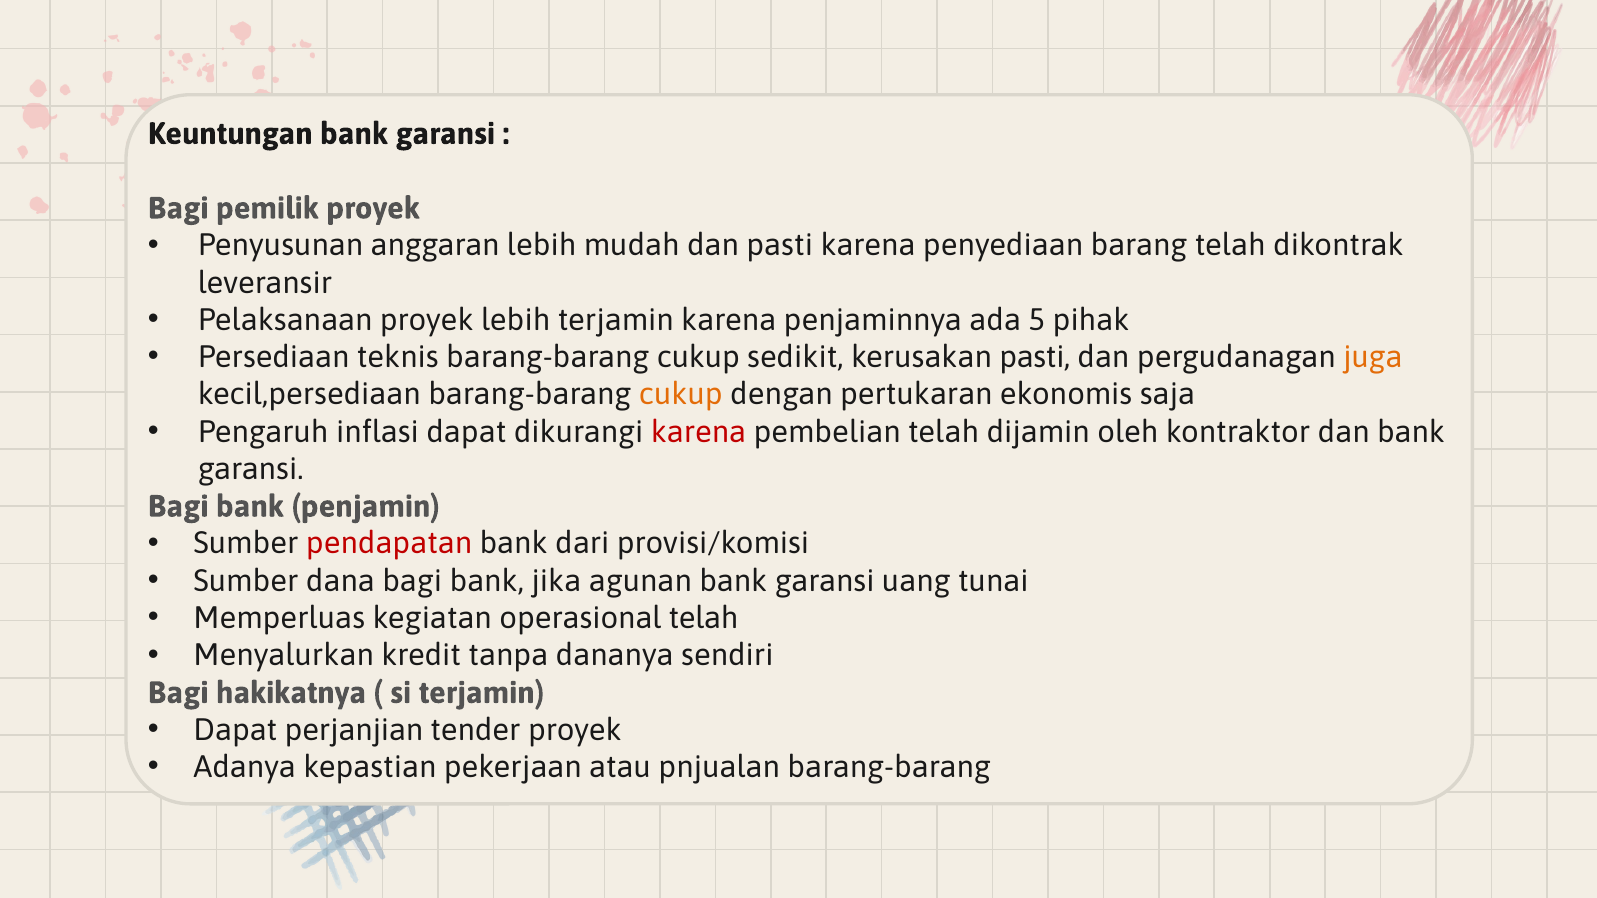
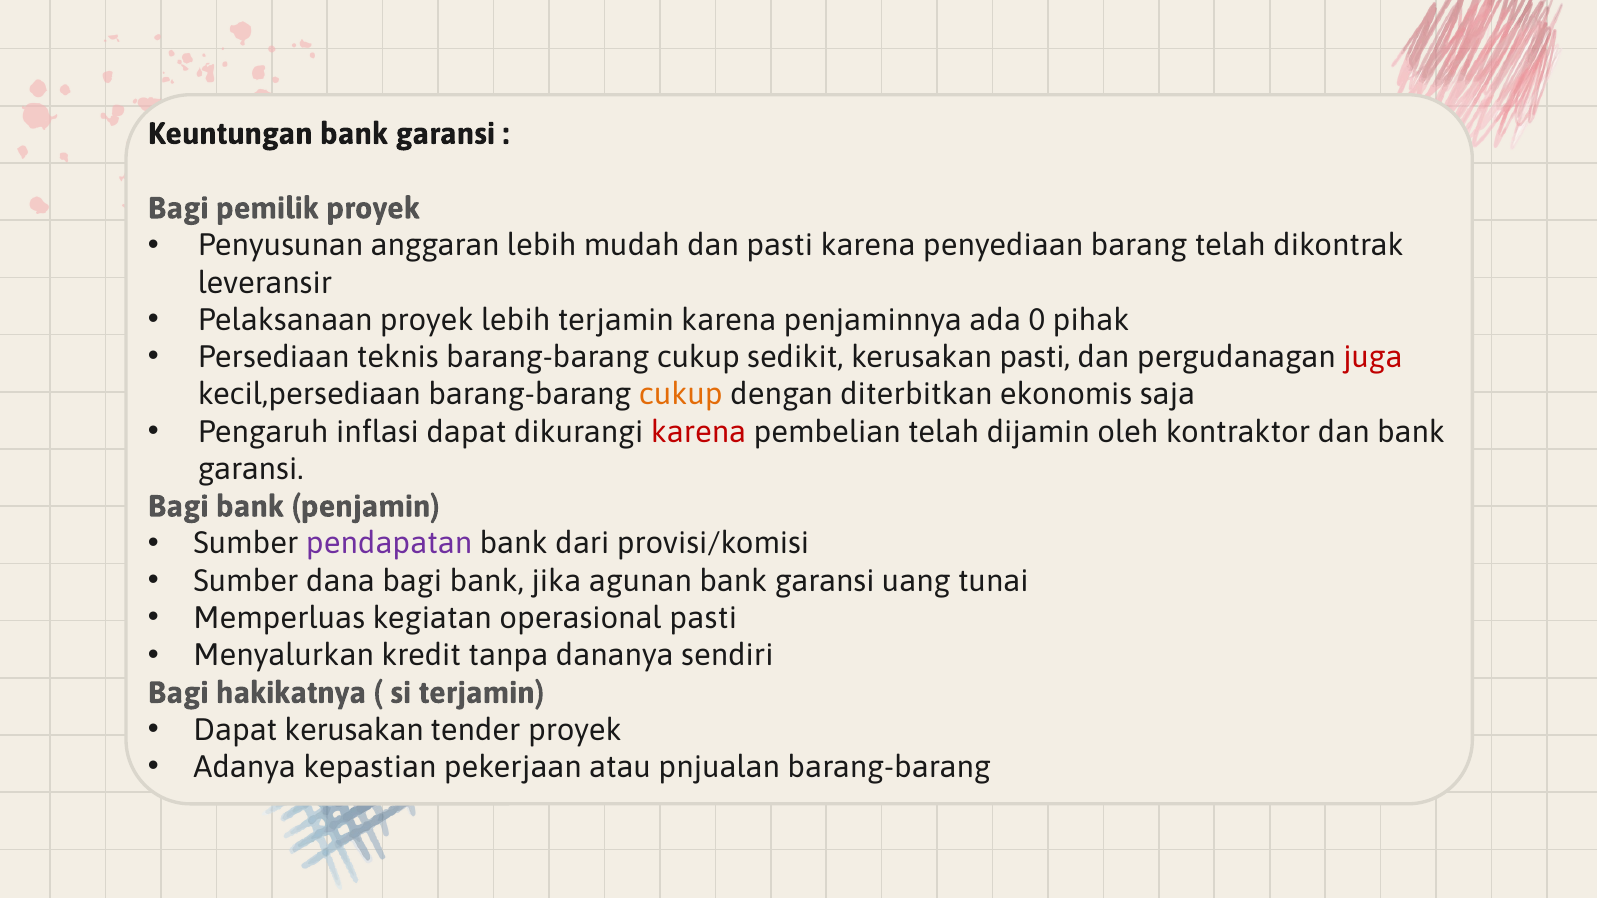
5: 5 -> 0 (1037, 320)
juga colour: orange -> red (1373, 357)
pertukaran: pertukaran -> diterbitkan (916, 395)
pendapatan colour: red -> purple (389, 544)
operasional telah: telah -> pasti (703, 618)
Dapat perjanjian: perjanjian -> kerusakan (354, 730)
